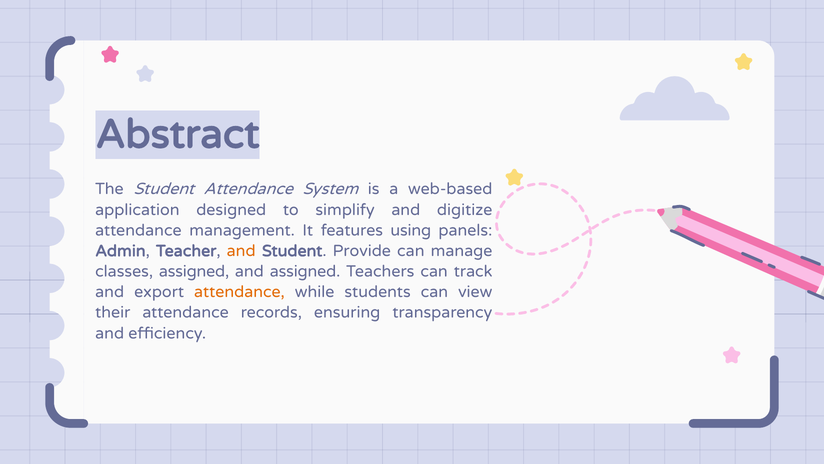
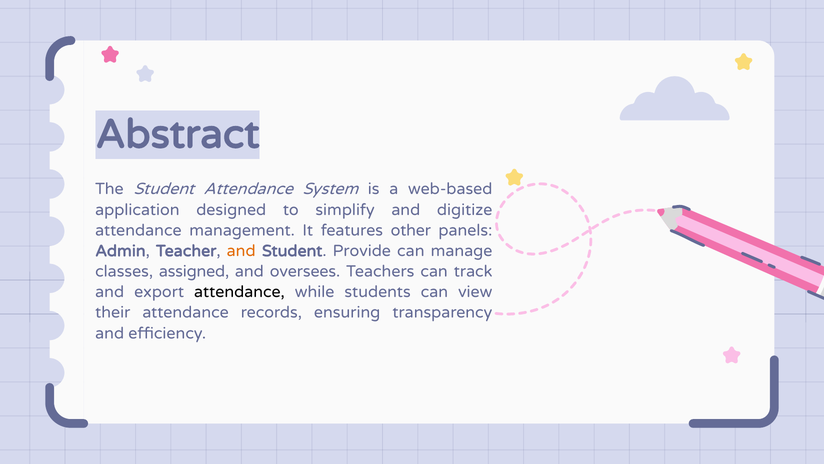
using: using -> other (411, 230)
and assigned: assigned -> oversees (305, 271)
attendance colour: orange -> black (239, 292)
